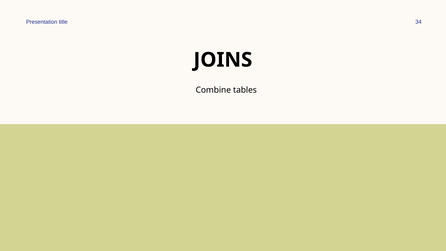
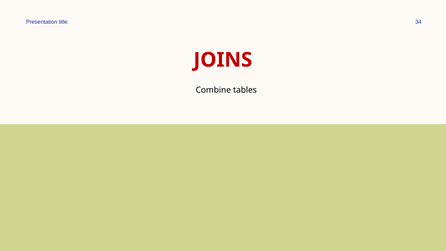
JOINS colour: black -> red (223, 60)
